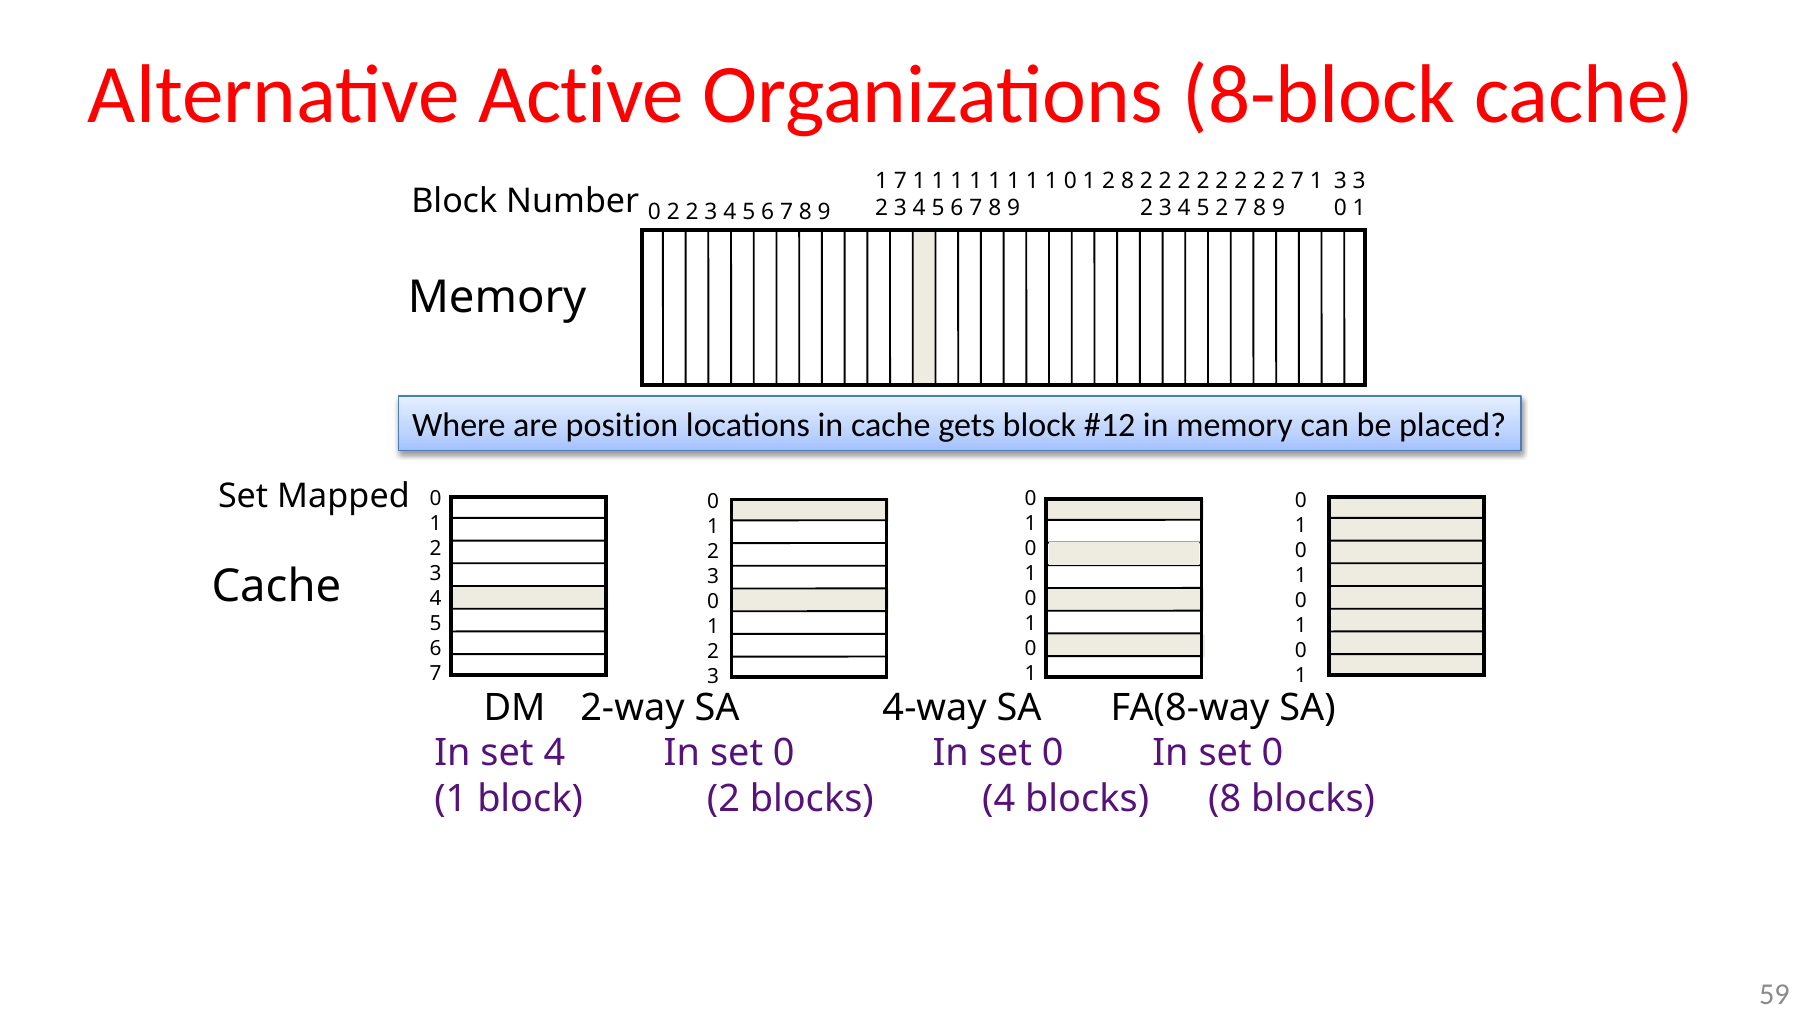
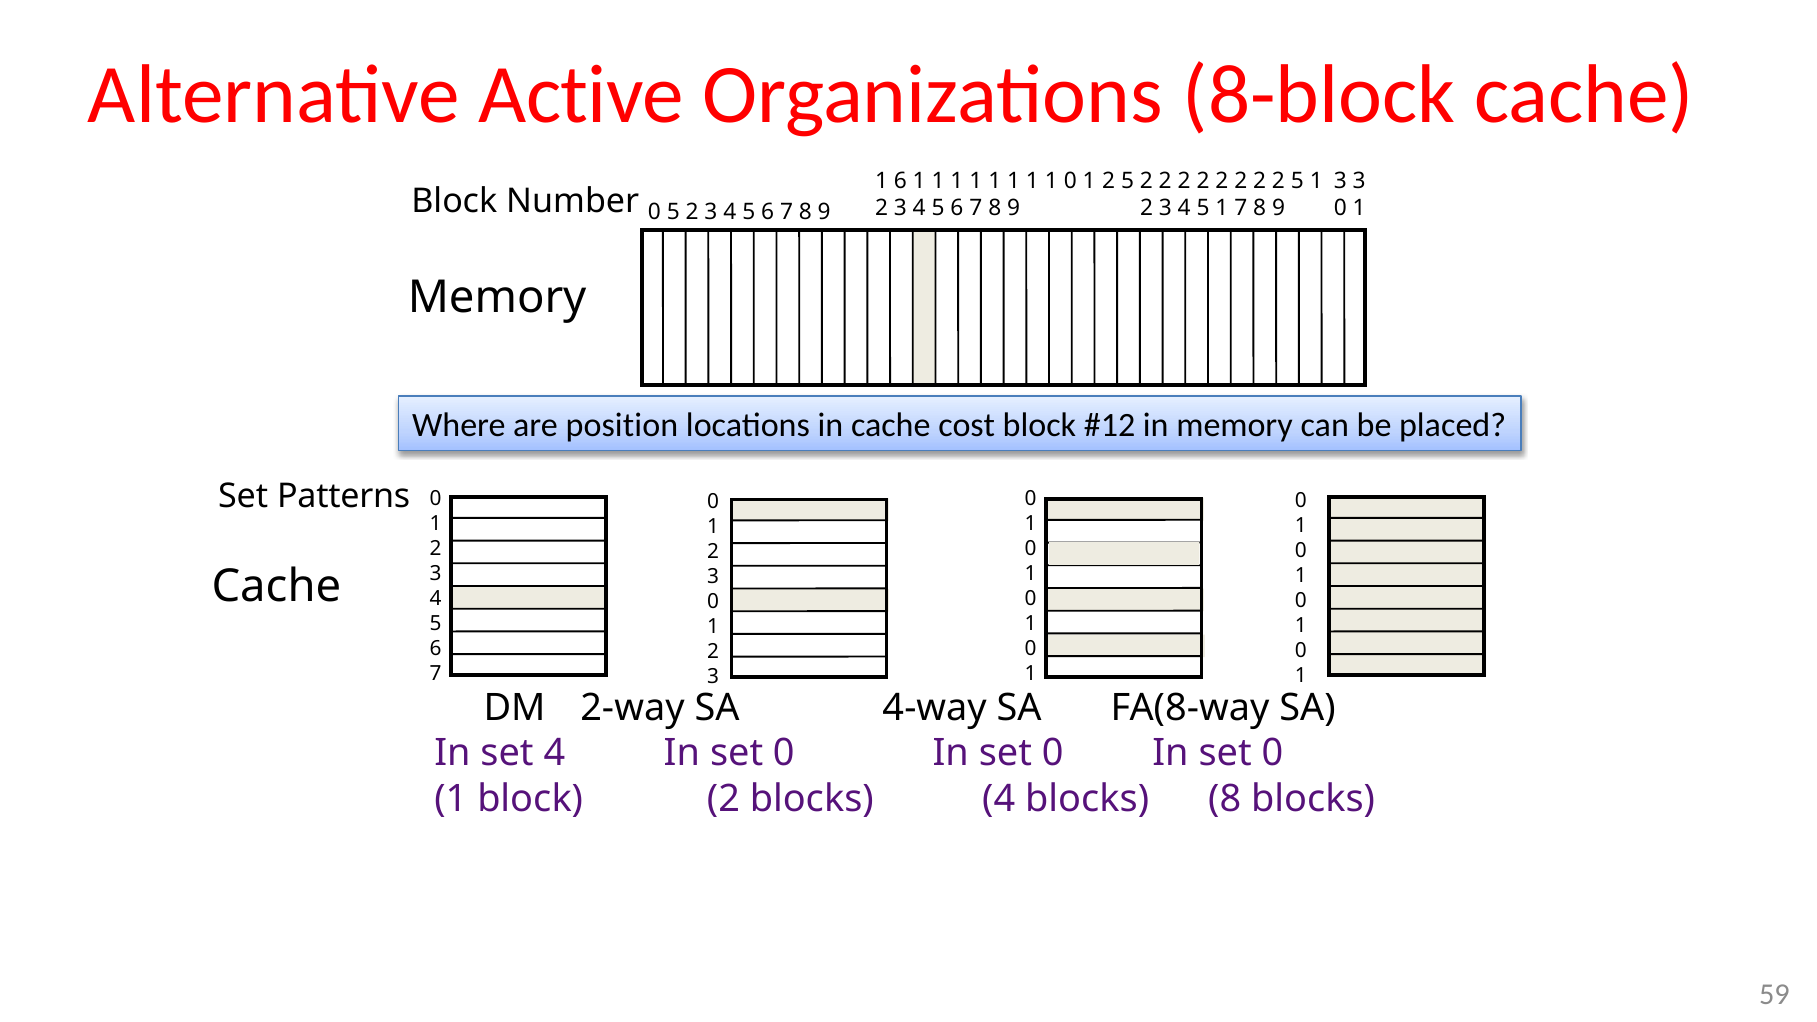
1 7: 7 -> 6 (900, 181)
8: 8 -> 5 (1128, 181)
2 2 7: 7 -> 5 (1297, 181)
4 5 2: 2 -> 1 (1222, 208)
0 2: 2 -> 5 (673, 212)
gets: gets -> cost (967, 426)
Mapped: Mapped -> Patterns (344, 496)
